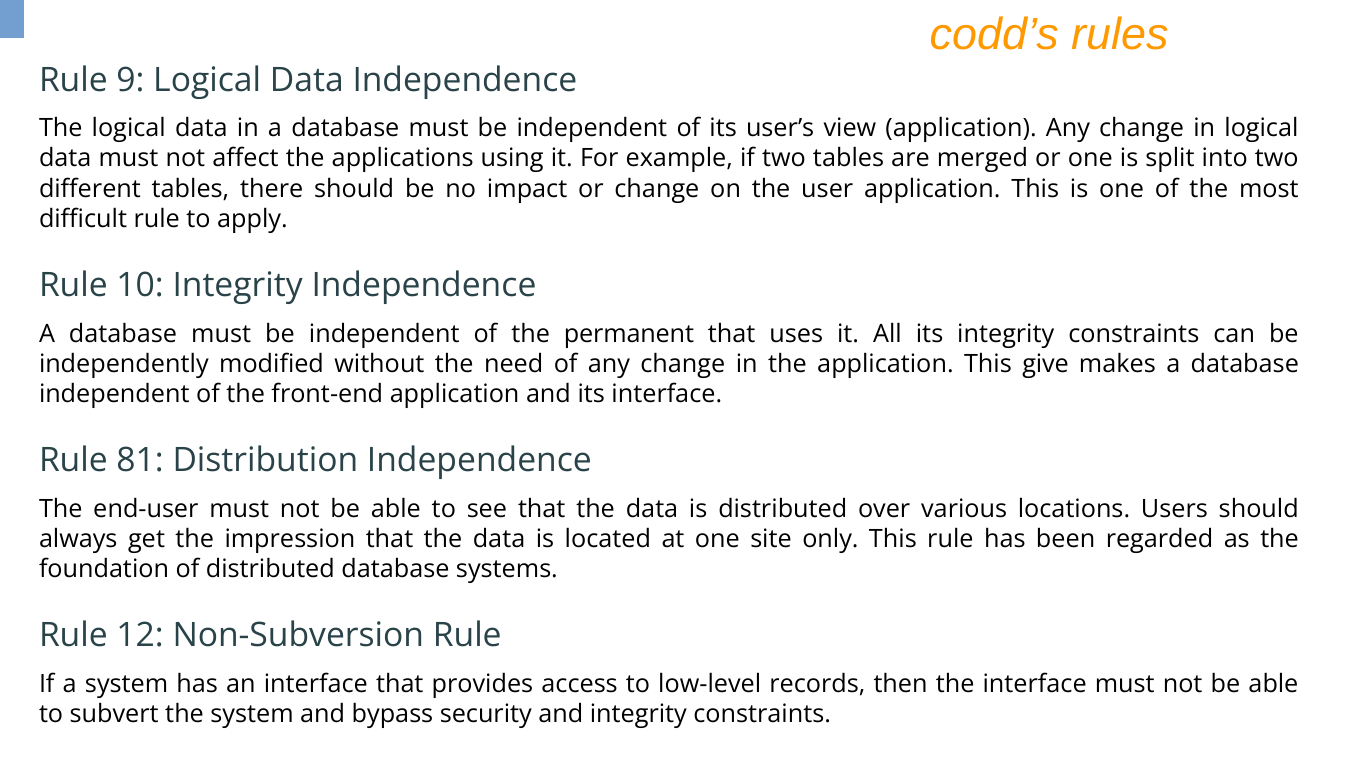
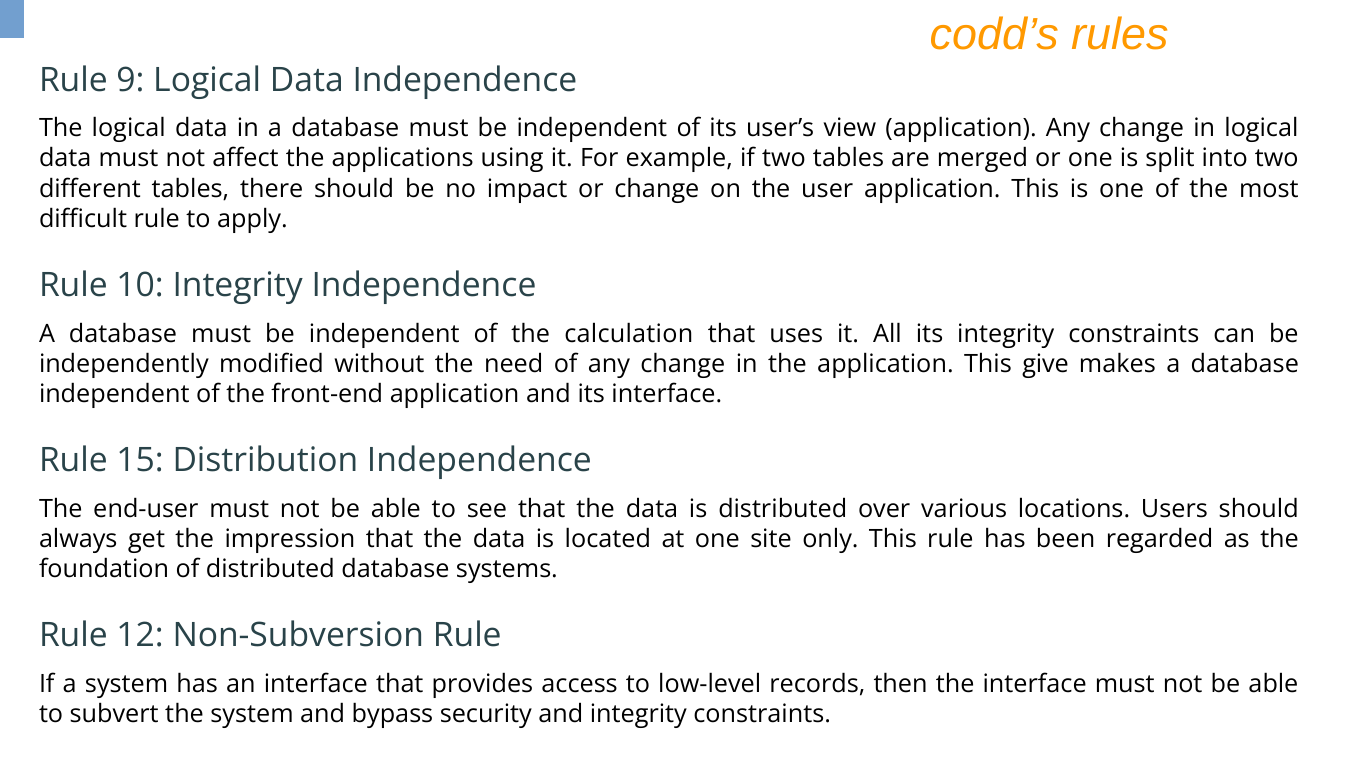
permanent: permanent -> calculation (629, 334)
81: 81 -> 15 (140, 460)
